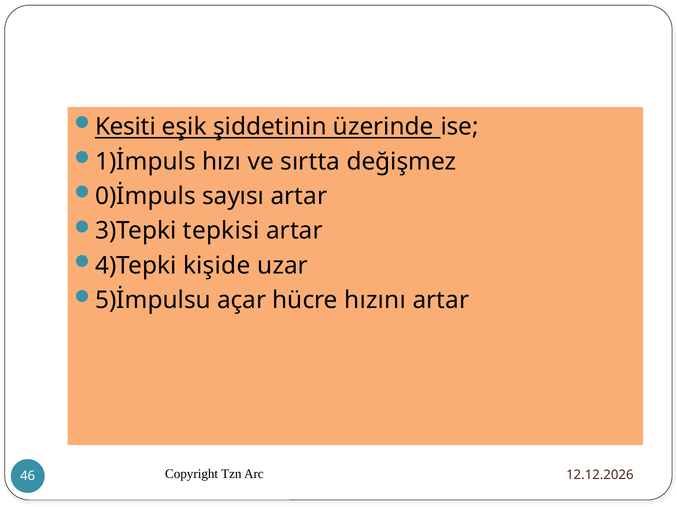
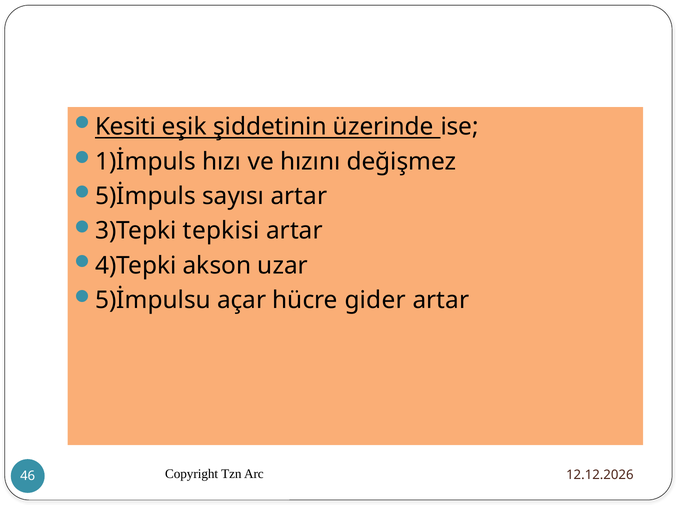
sırtta: sırtta -> hızını (310, 162)
0)İmpuls: 0)İmpuls -> 5)İmpuls (145, 196)
kişide: kişide -> akson (217, 266)
hızını: hızını -> gider (375, 301)
